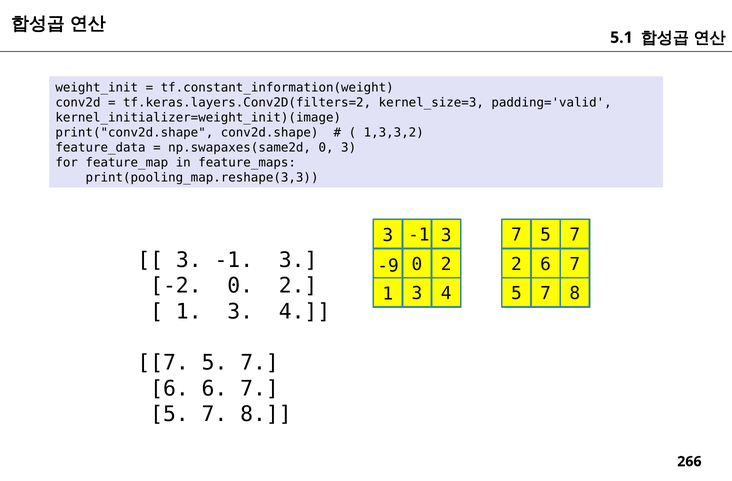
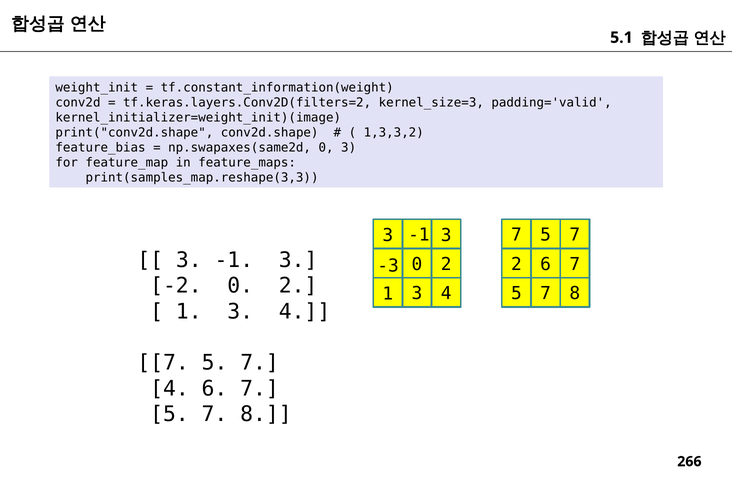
feature_data: feature_data -> feature_bias (101, 148)
print(pooling_map.reshape(3,3: print(pooling_map.reshape(3,3 -> print(samples_map.reshape(3,3 (202, 178)
-9: -9 -> -3 (388, 266)
6: 6 -> 4 (169, 388)
